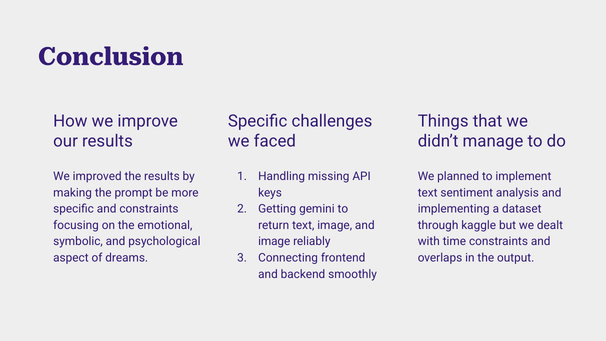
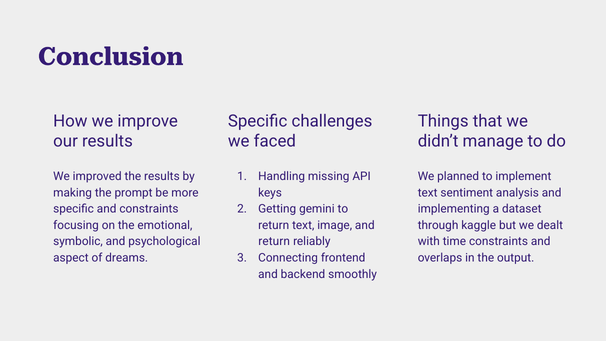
image: image -> return (274, 241)
